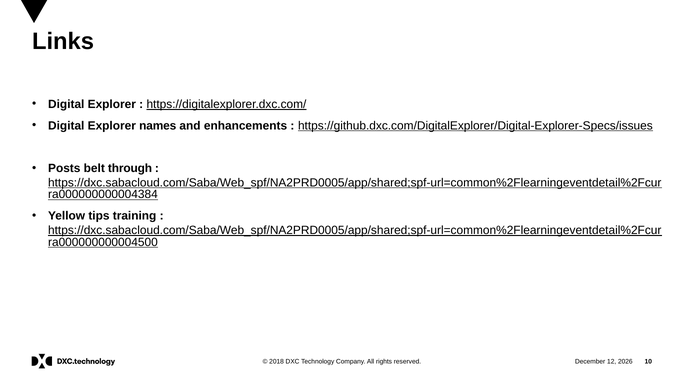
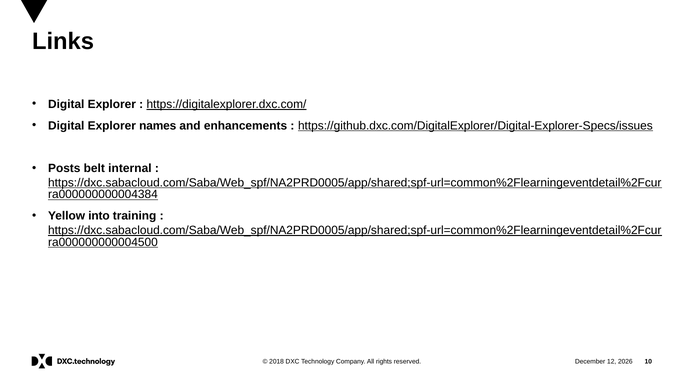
through: through -> internal (130, 168)
tips: tips -> into (99, 216)
